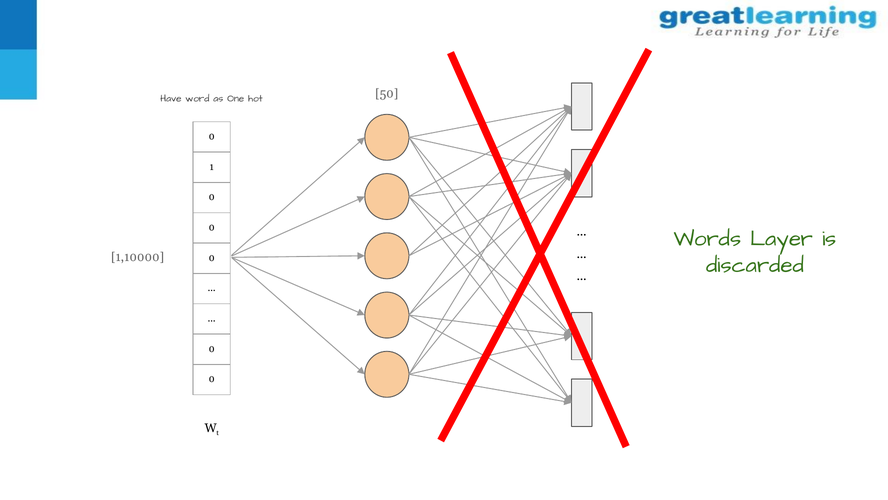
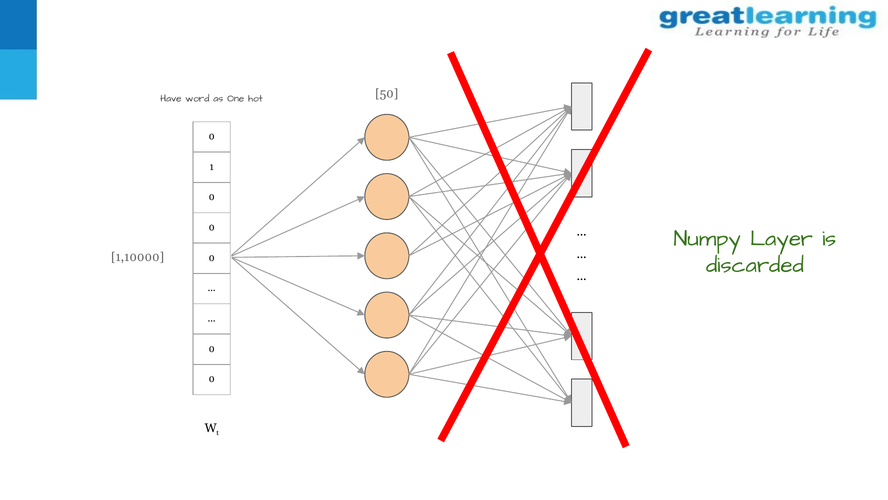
Words: Words -> Numpy (707, 238)
